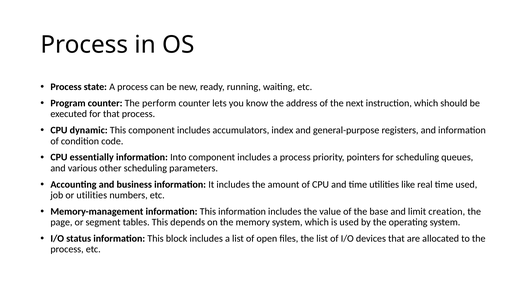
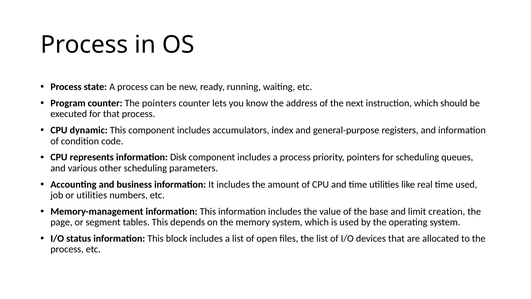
The perform: perform -> pointers (159, 103)
essentially: essentially -> represents (92, 157)
Into: Into -> Disk (178, 157)
